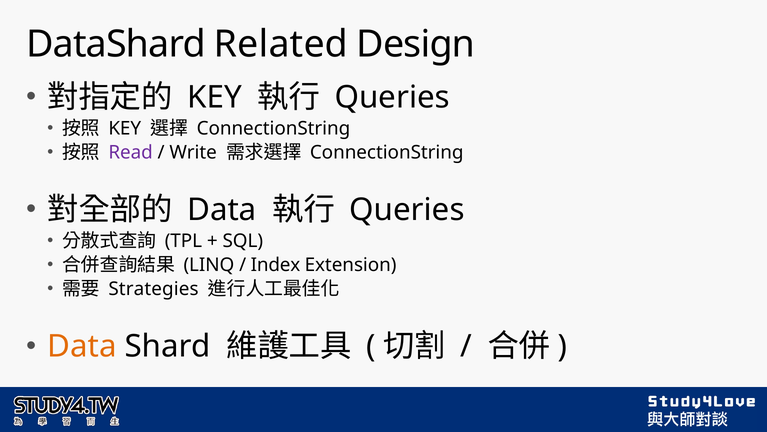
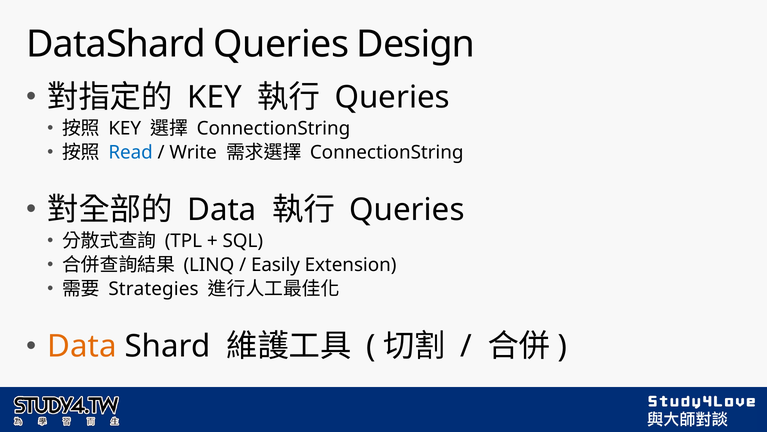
DataShard Related: Related -> Queries (281, 44)
Read colour: purple -> blue (131, 152)
Index: Index -> Easily (275, 265)
